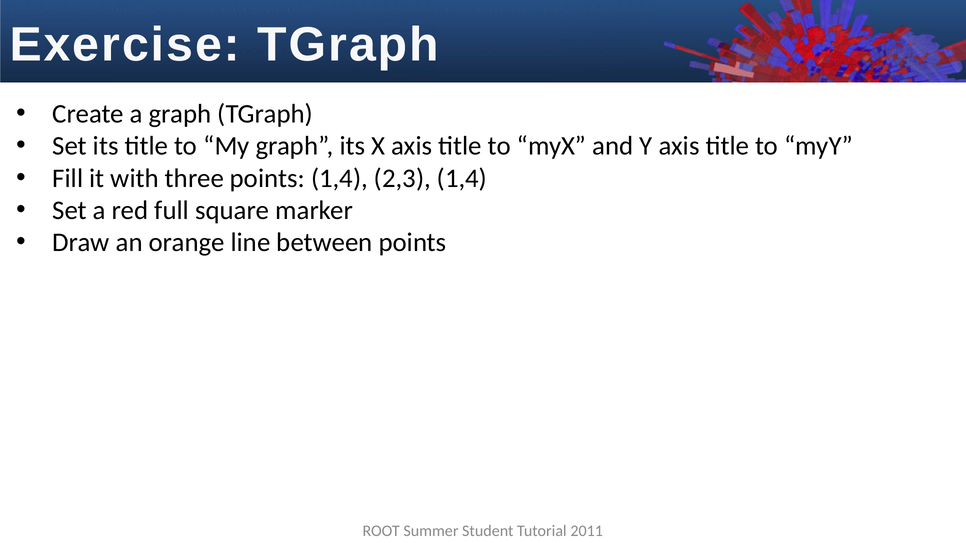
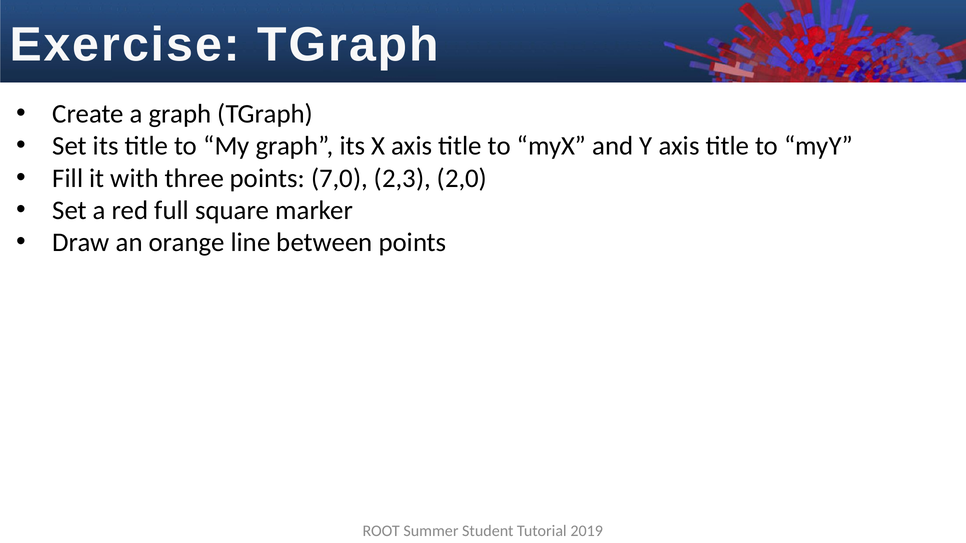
points 1,4: 1,4 -> 7,0 (339, 178)
2,3 1,4: 1,4 -> 2,0 (462, 178)
2011: 2011 -> 2019 (587, 531)
